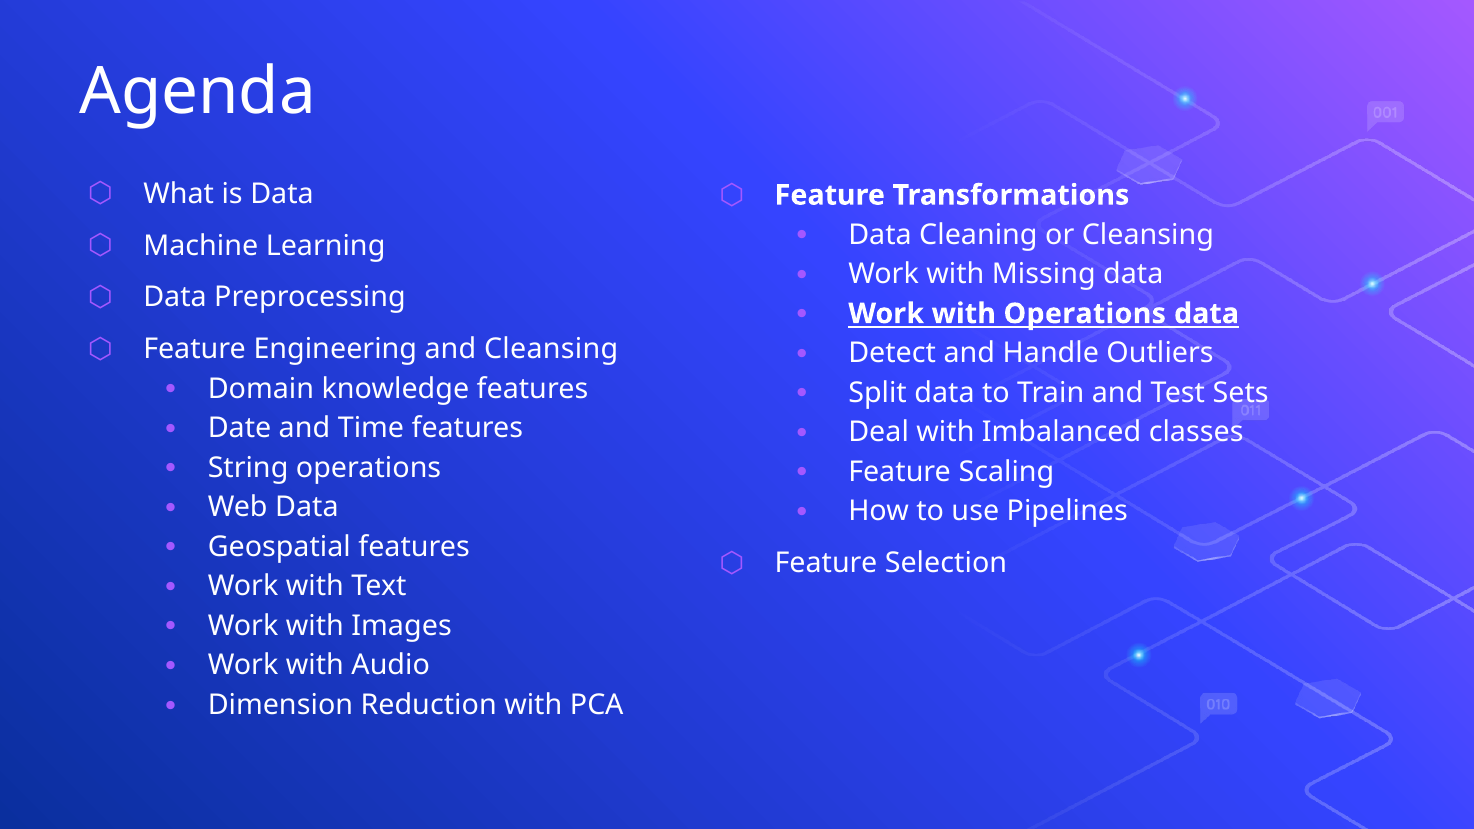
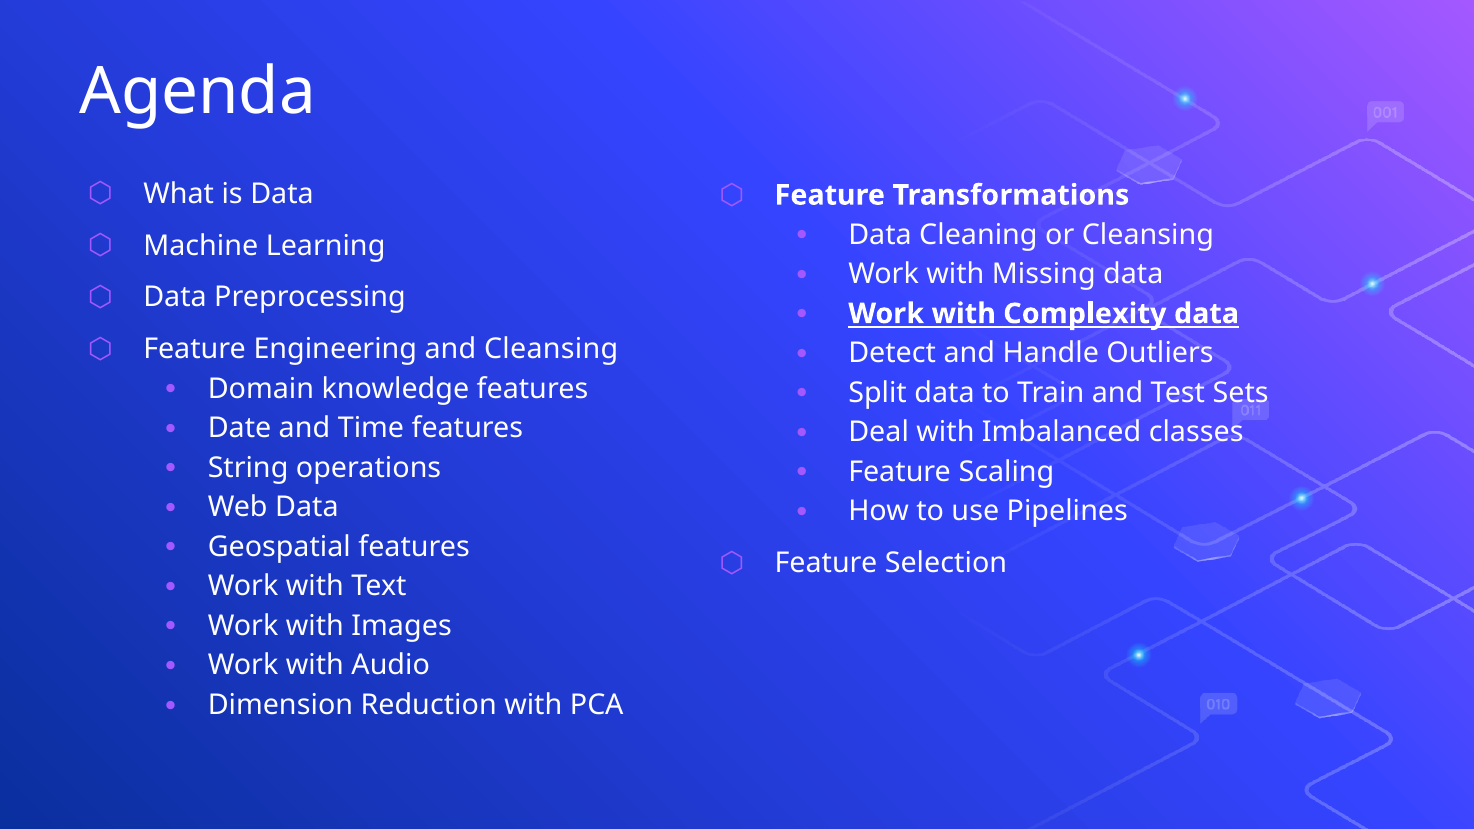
with Operations: Operations -> Complexity (1085, 314)
